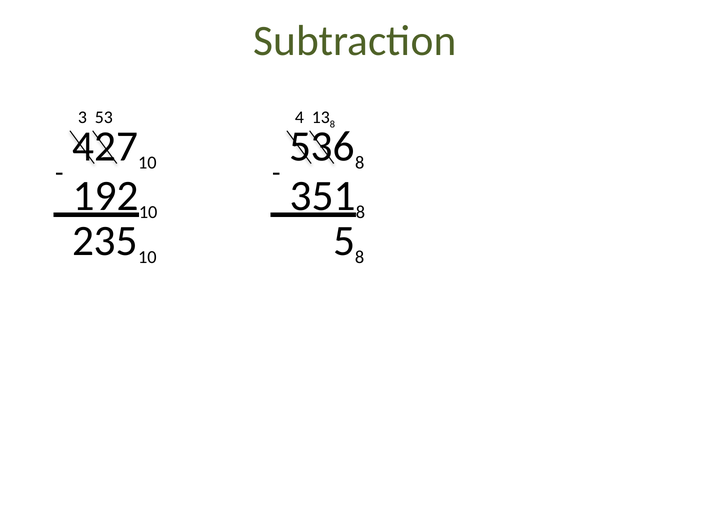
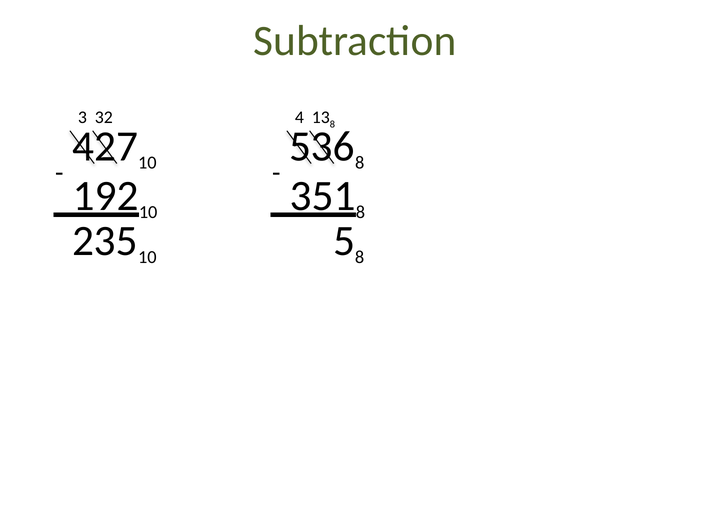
53: 53 -> 32 (104, 118)
